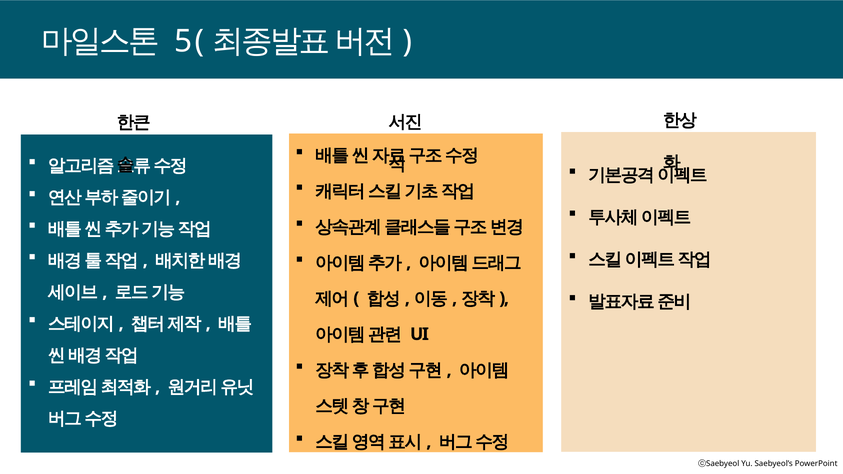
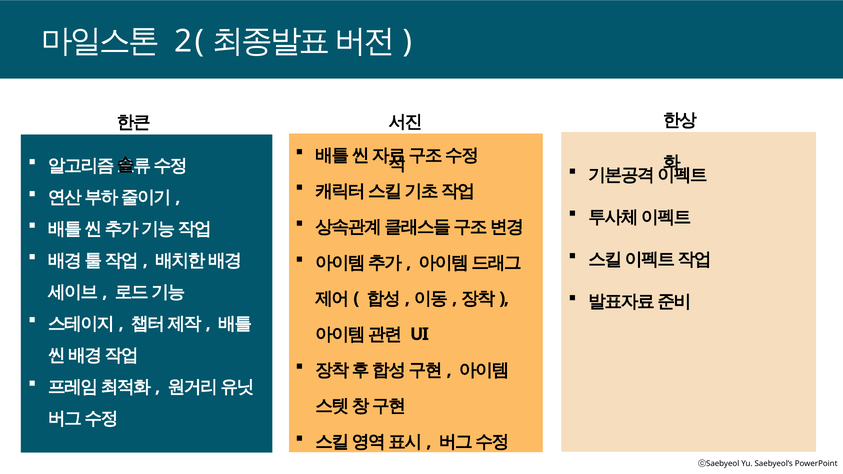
5: 5 -> 2 (183, 41)
